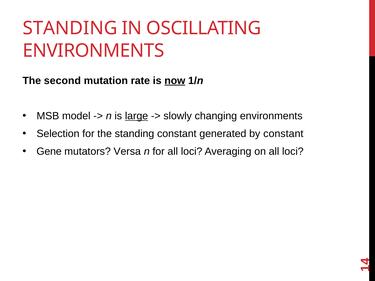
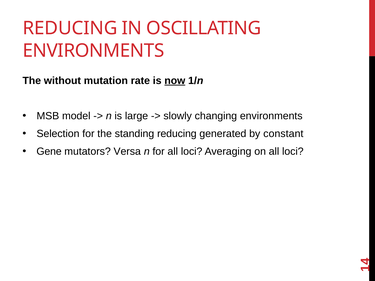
STANDING: STANDING -> REDUCING (70, 28)
second: second -> without (62, 81)
large underline: present -> none (137, 116)
standing constant: constant -> reducing (177, 134)
